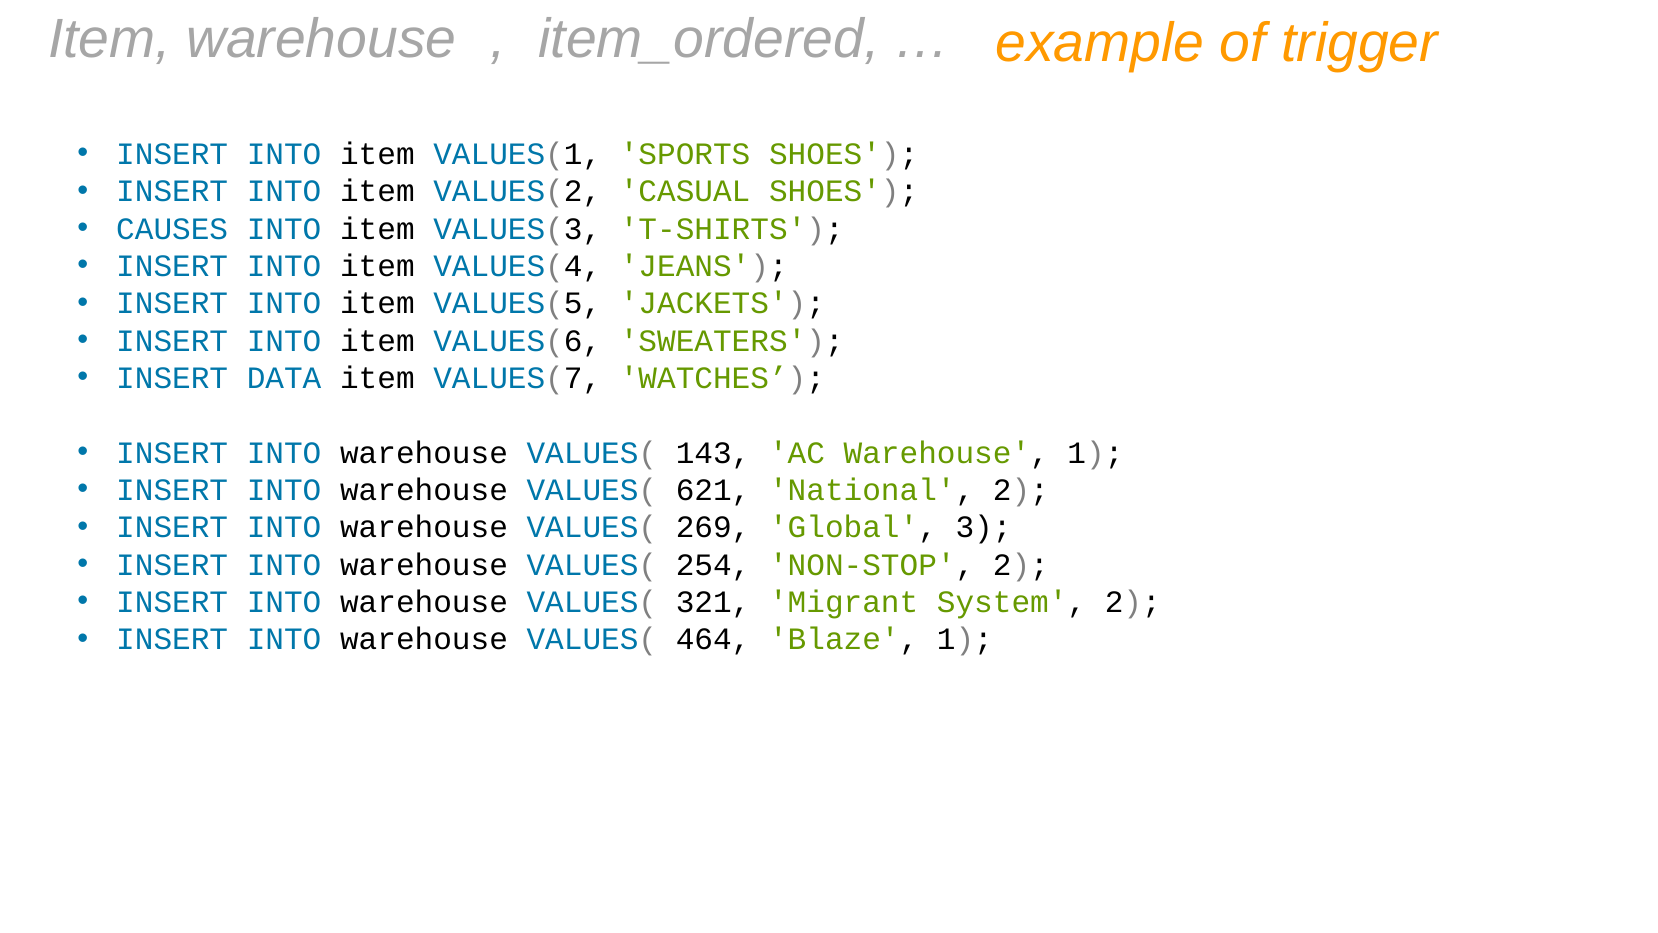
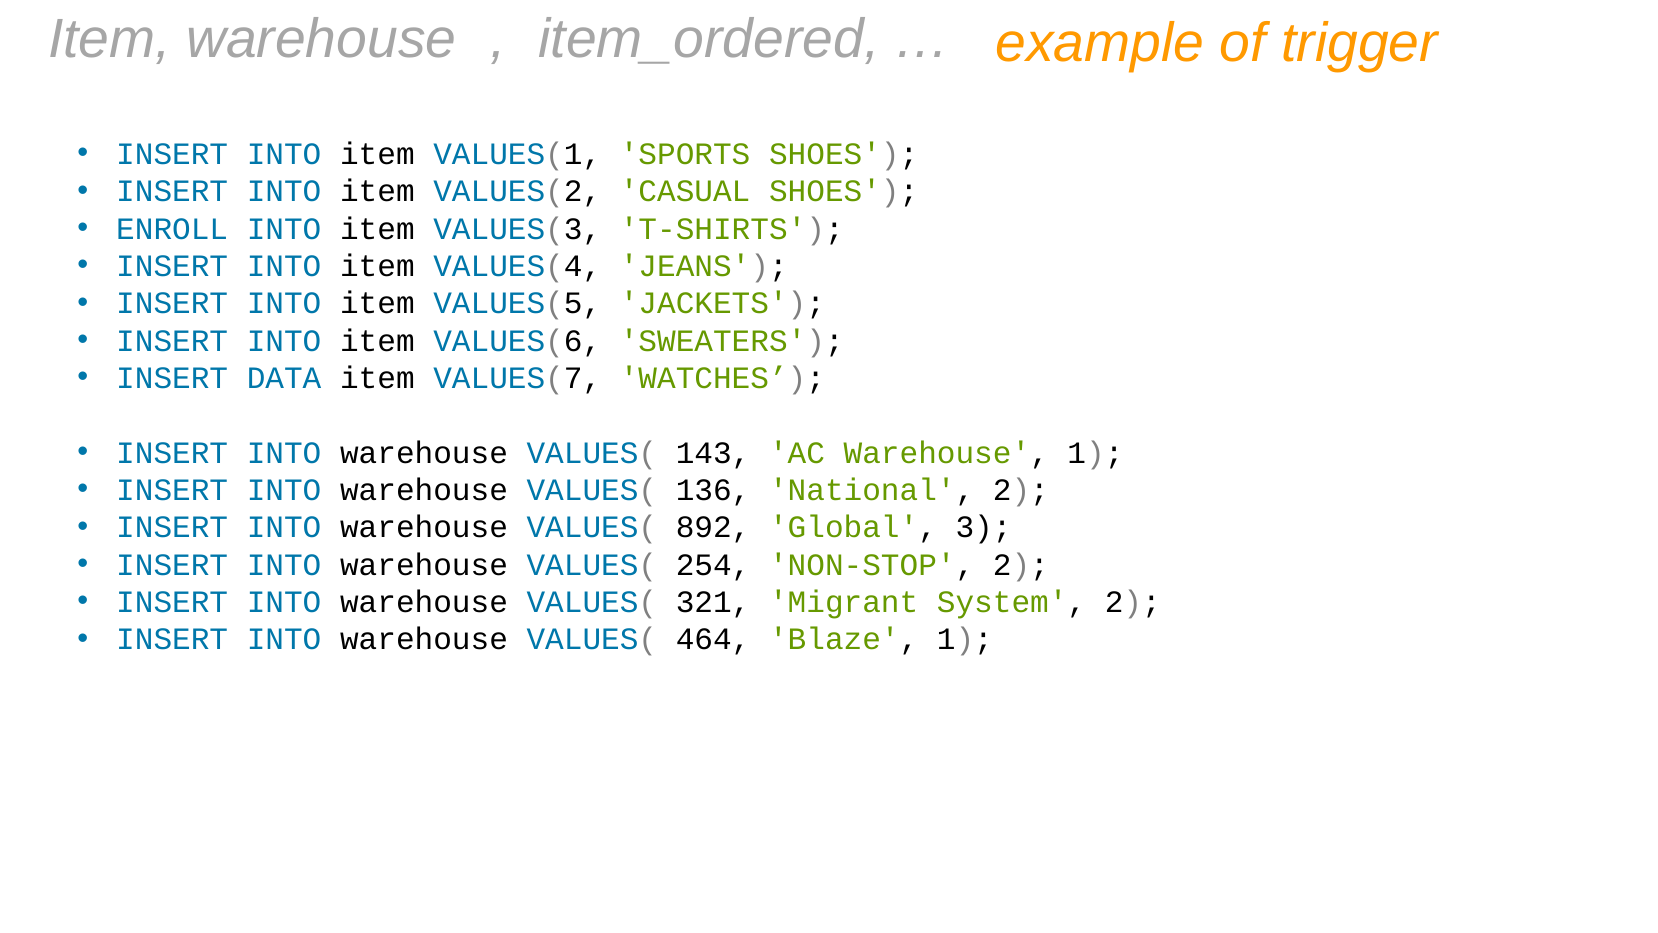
CAUSES: CAUSES -> ENROLL (172, 229)
621: 621 -> 136 (713, 490)
269: 269 -> 892 (713, 527)
